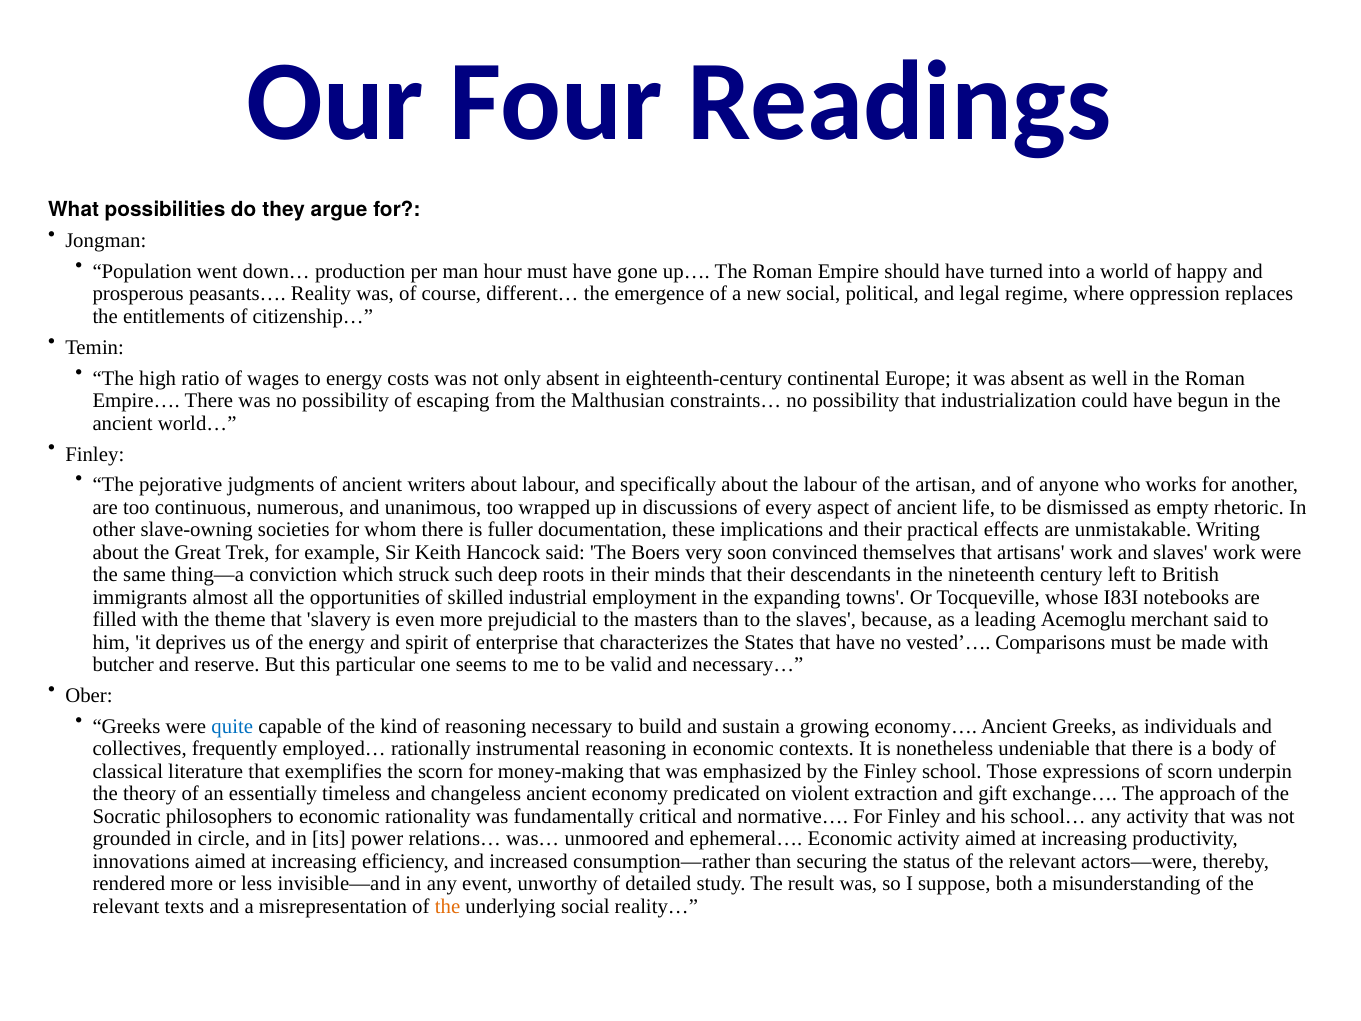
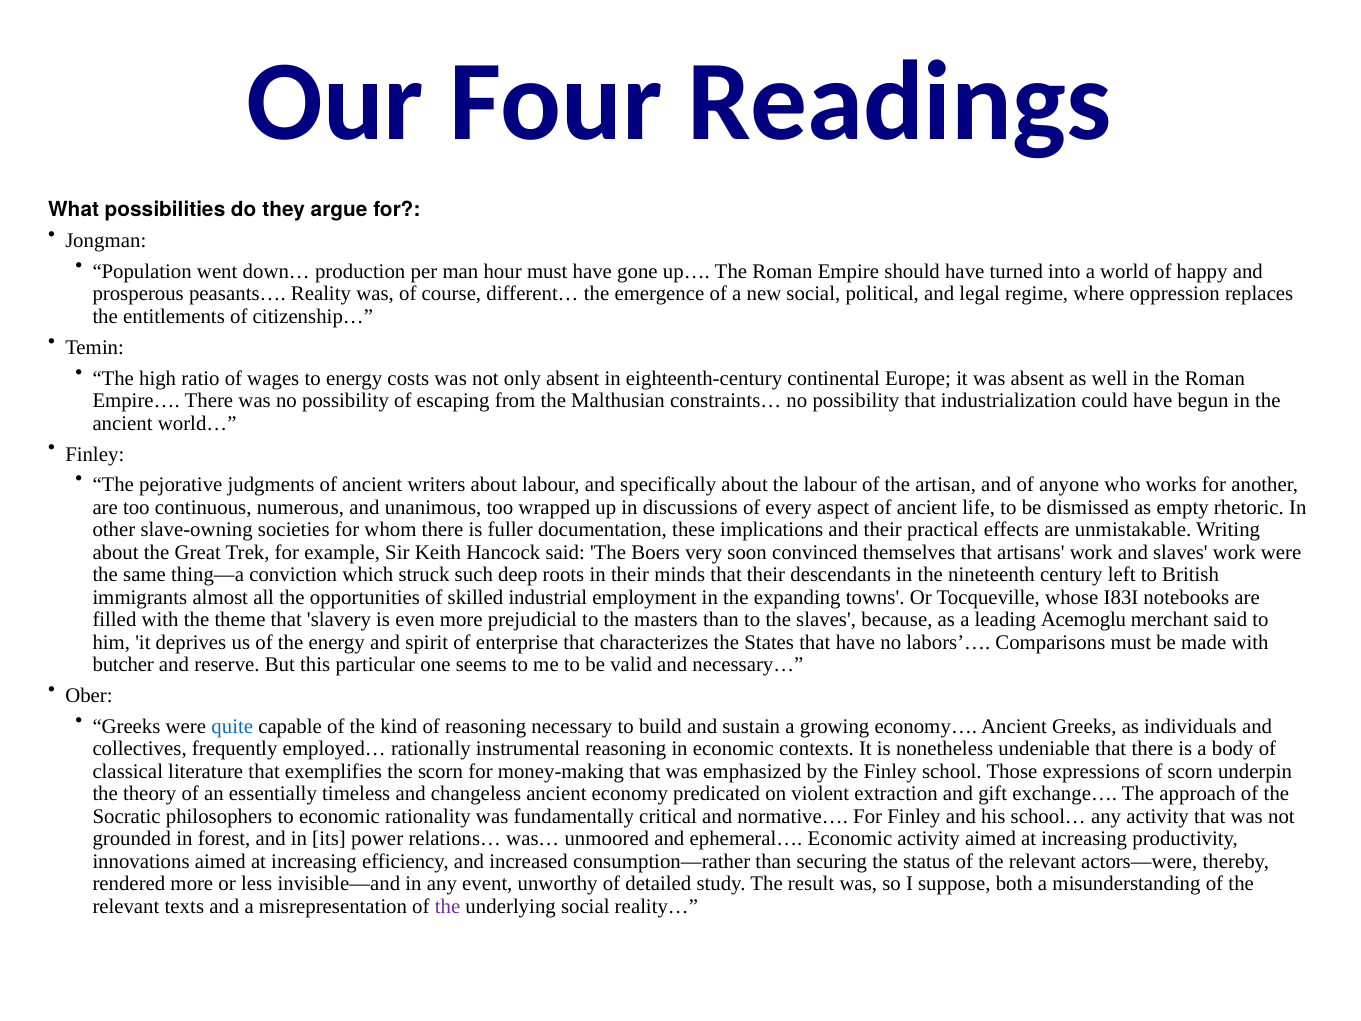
vested’…: vested’… -> labors’… (948, 642)
circle: circle -> forest (224, 839)
the colour: orange -> purple (448, 906)
